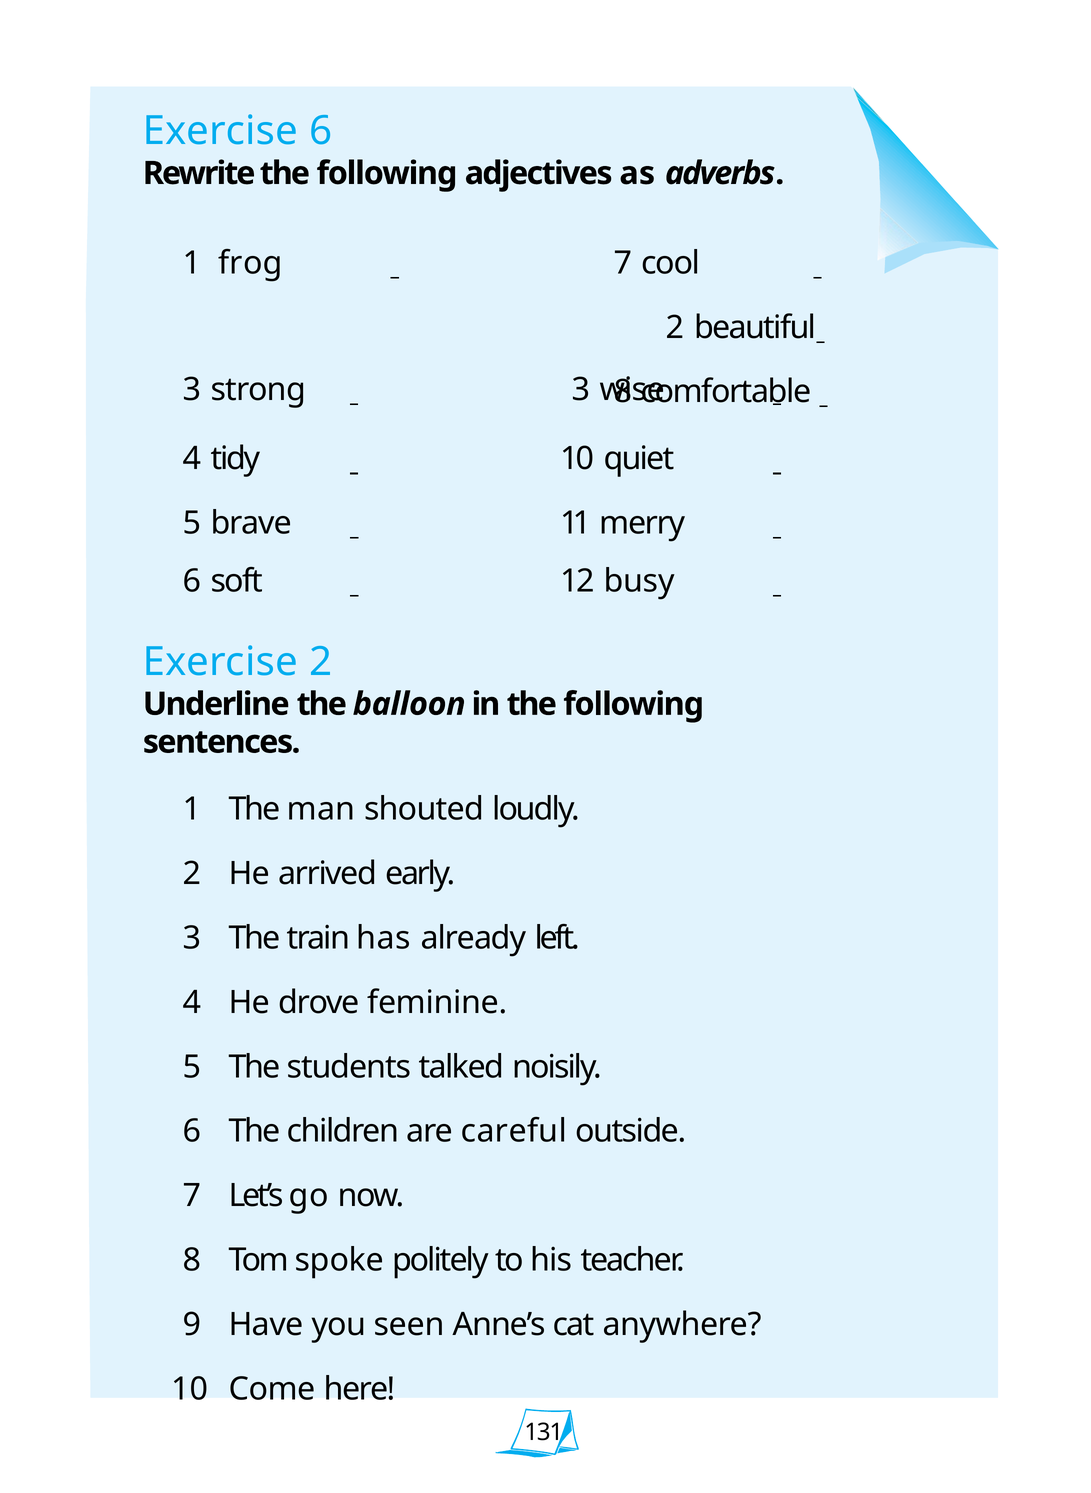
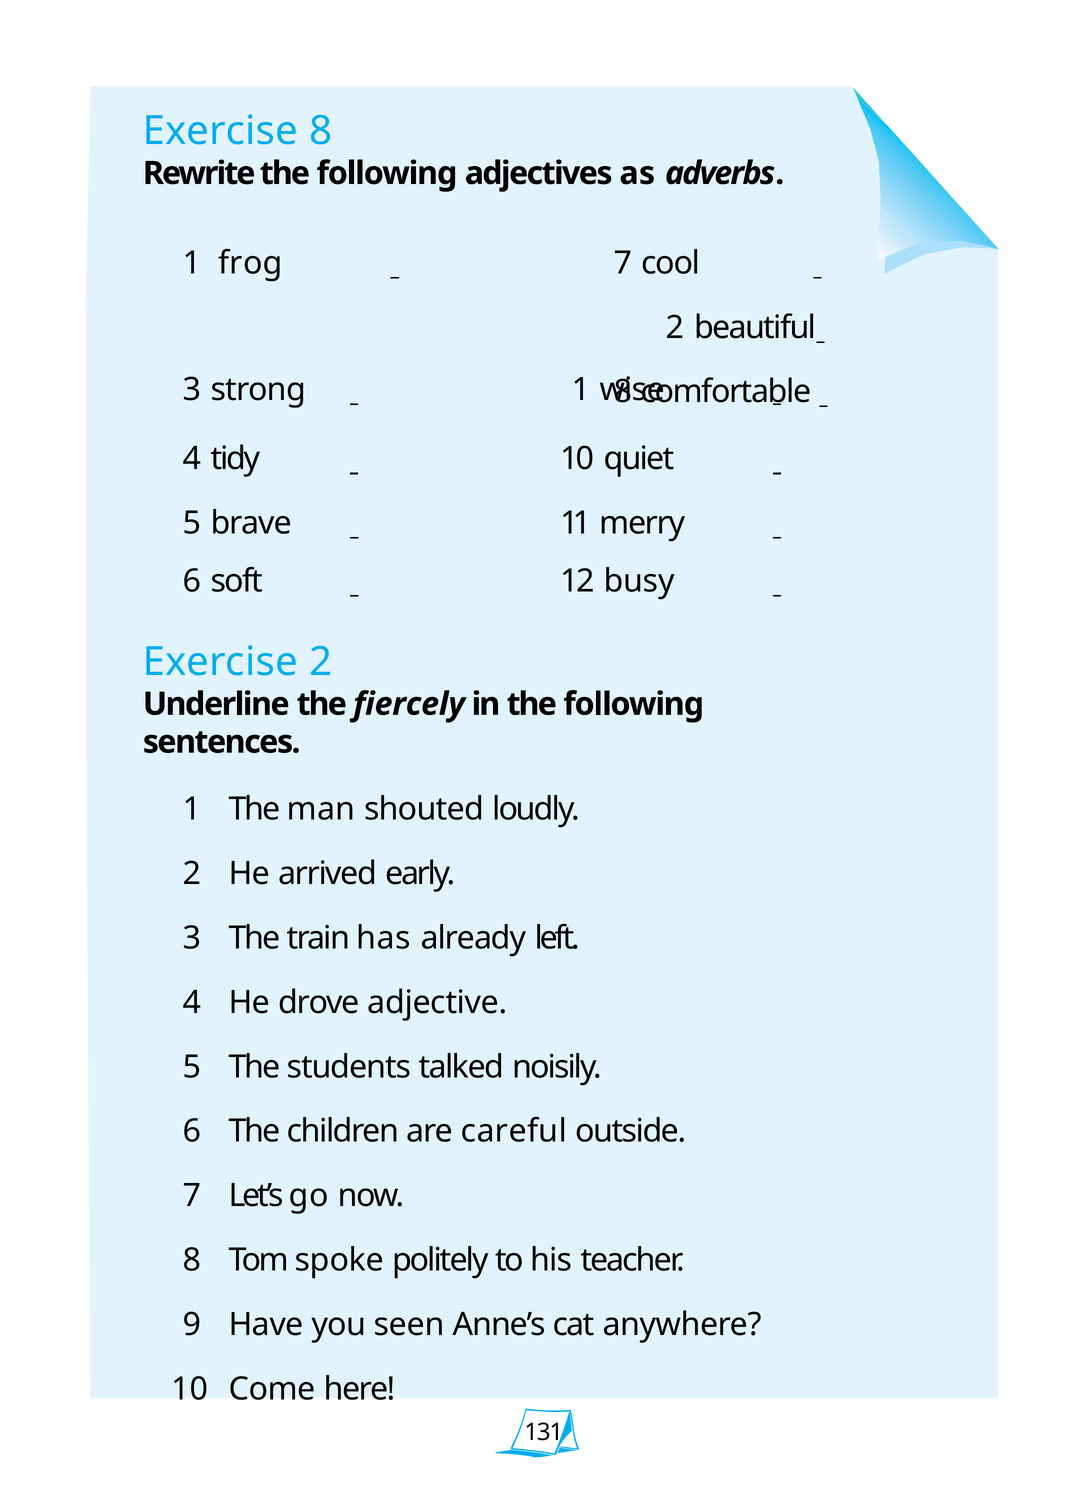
Exercise 6: 6 -> 8 (321, 131)
strong 3: 3 -> 1 (581, 389)
balloon: balloon -> fiercely (409, 704)
feminine: feminine -> adjective (437, 1003)
